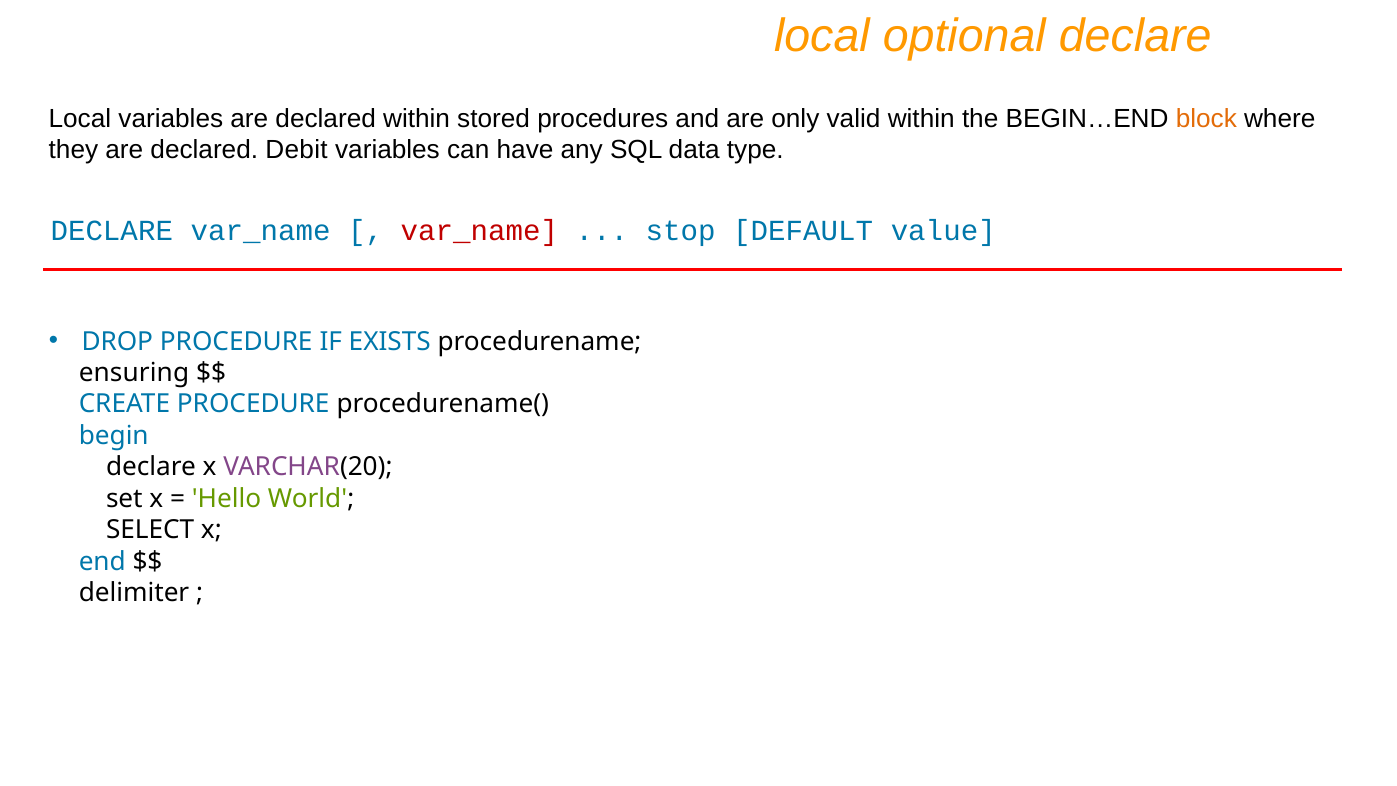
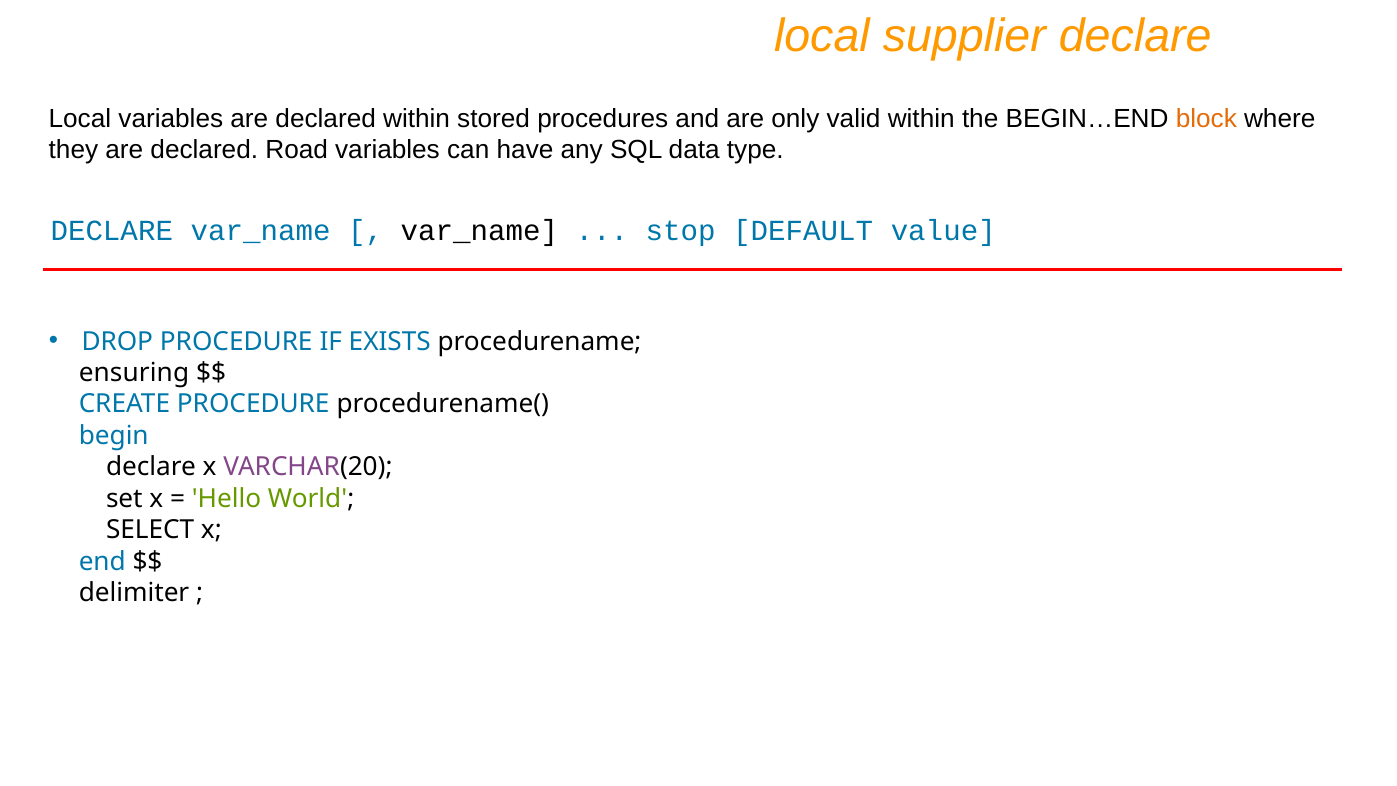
optional: optional -> supplier (964, 36)
Debit: Debit -> Road (297, 150)
var_name colour: red -> black (479, 231)
